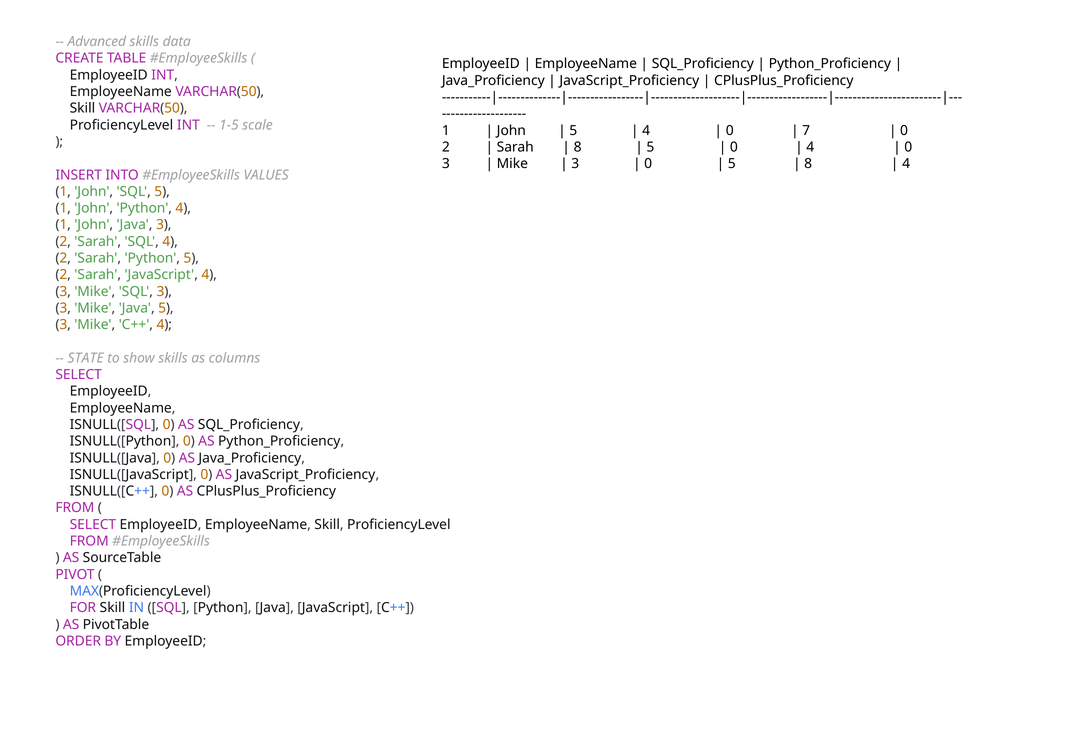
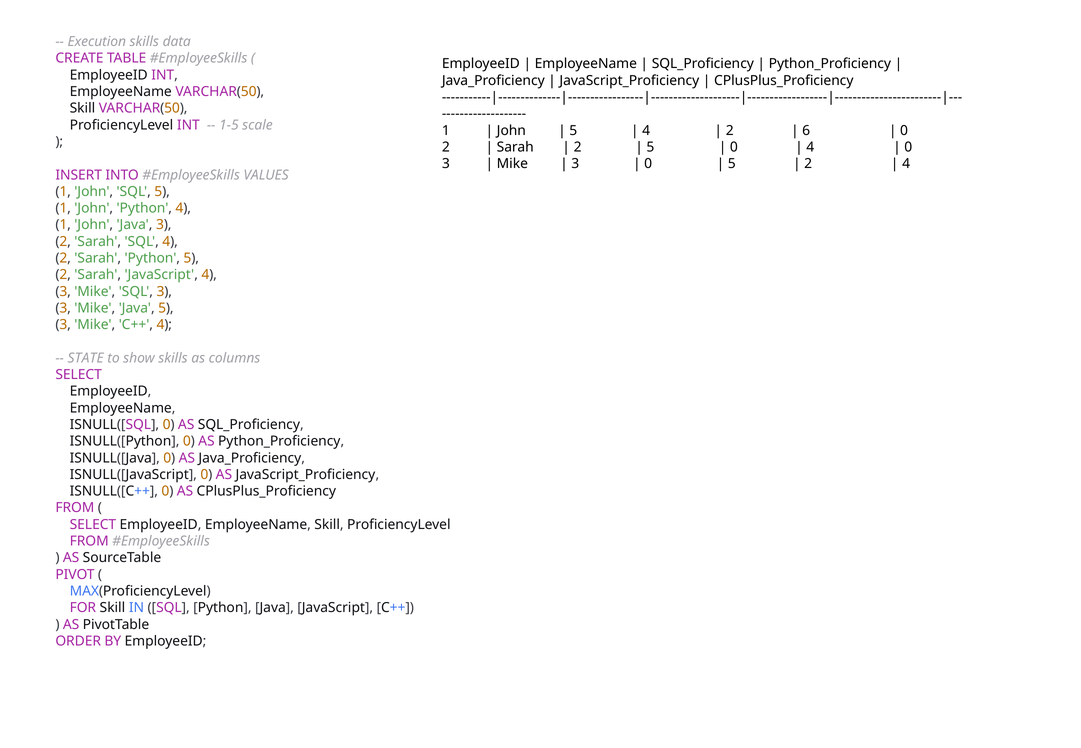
Advanced: Advanced -> Execution (97, 42)
0: 0 -> 2 (730, 131)
7: 7 -> 6 (806, 131)
8: 8 -> 2 (578, 147)
8: 8 -> 2 (808, 164)
